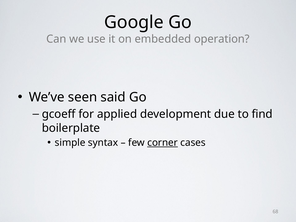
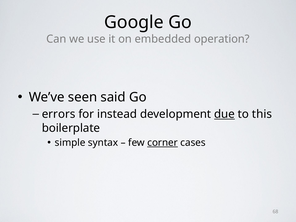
gcoeff: gcoeff -> errors (59, 114)
applied: applied -> instead (117, 114)
due underline: none -> present (224, 114)
find: find -> this (262, 114)
